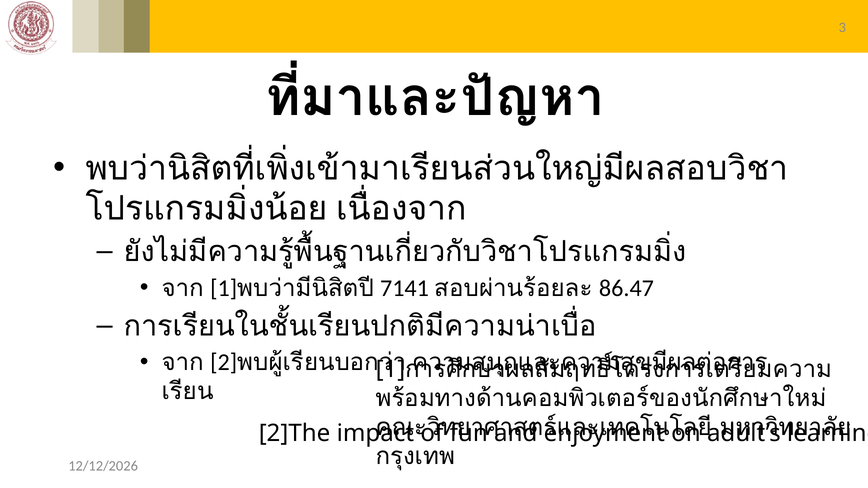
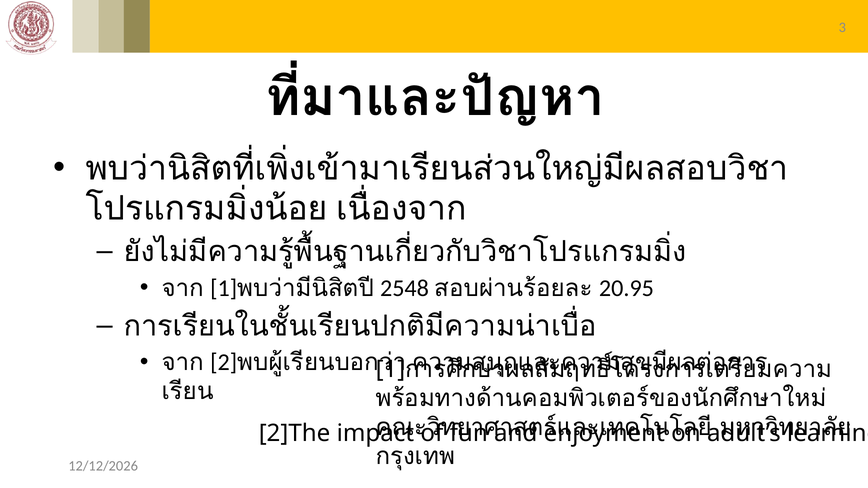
7141: 7141 -> 2548 (404, 288)
86.47: 86.47 -> 20.95 (626, 288)
